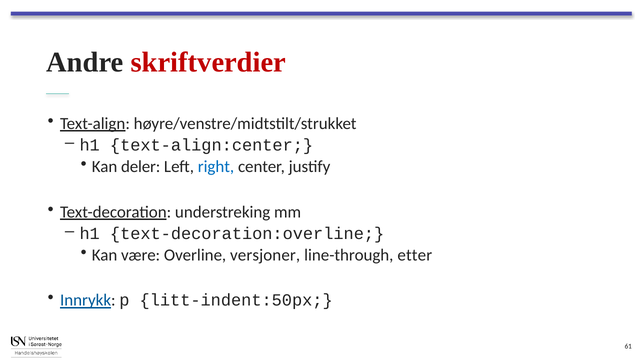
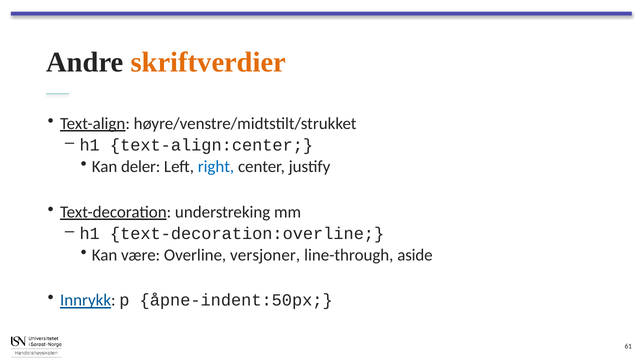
skriftverdier colour: red -> orange (208, 62)
etter: etter -> aside (415, 255)
litt-indent:50px: litt-indent:50px -> åpne-indent:50px (236, 300)
